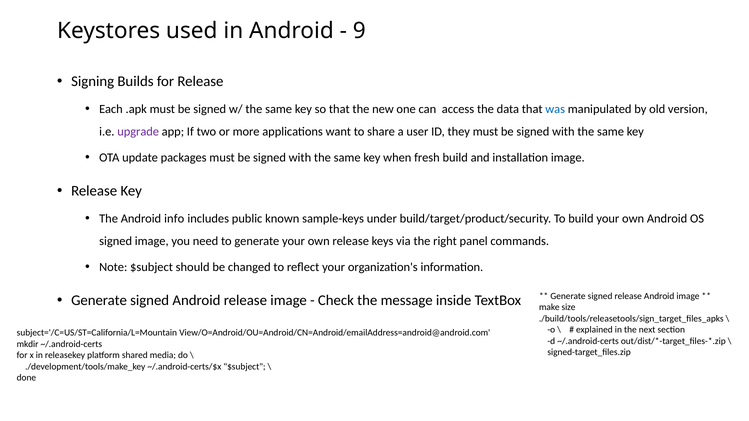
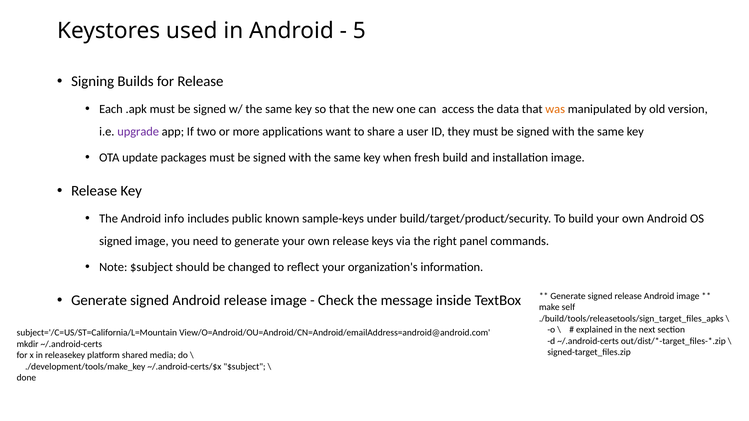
9: 9 -> 5 (359, 31)
was colour: blue -> orange (555, 109)
size: size -> self (568, 308)
